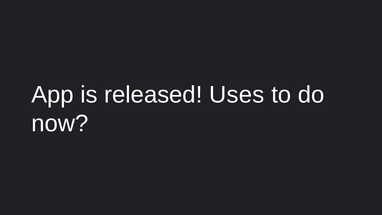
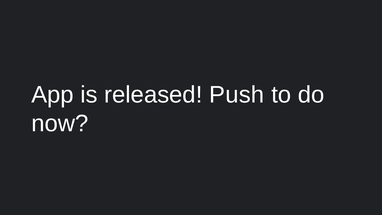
Uses: Uses -> Push (237, 95)
